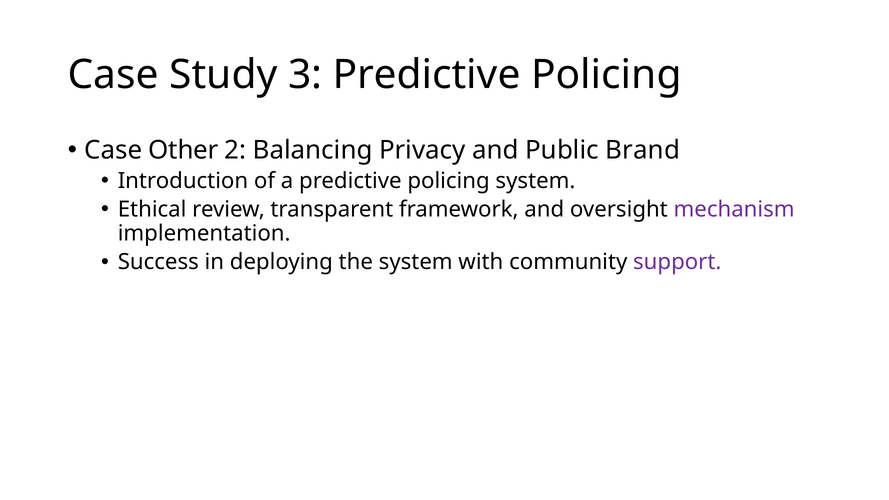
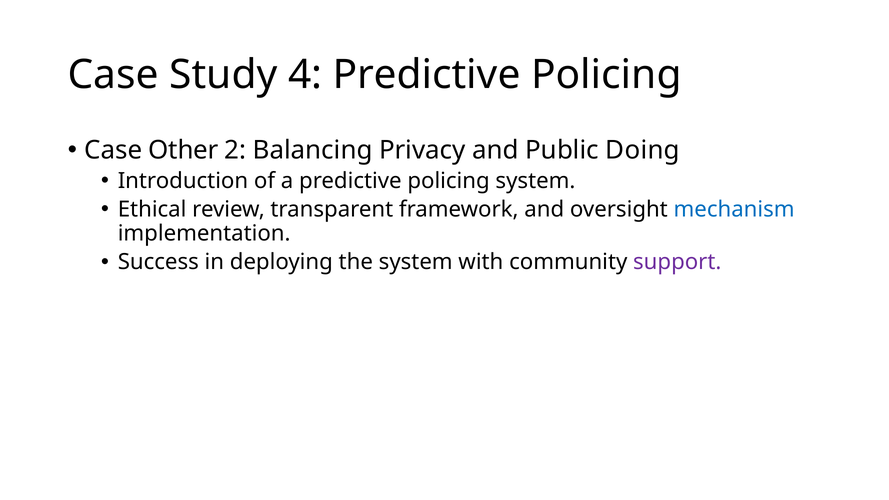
3: 3 -> 4 (305, 75)
Brand: Brand -> Doing (643, 150)
mechanism colour: purple -> blue (734, 210)
